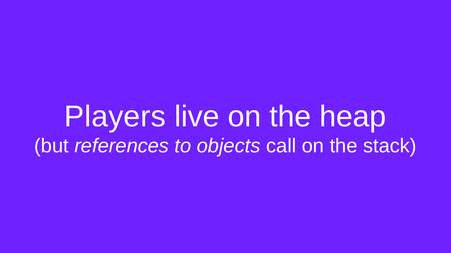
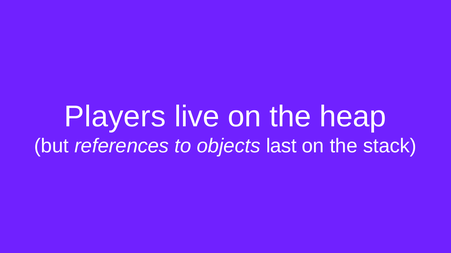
call: call -> last (281, 146)
